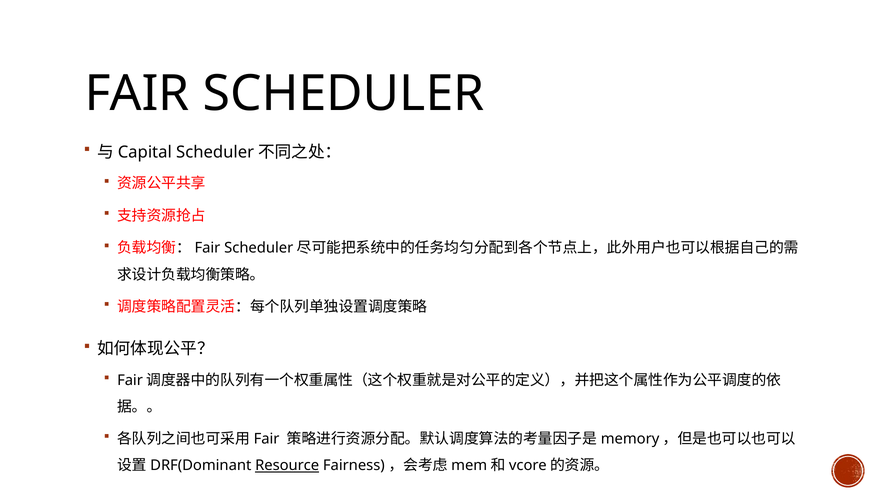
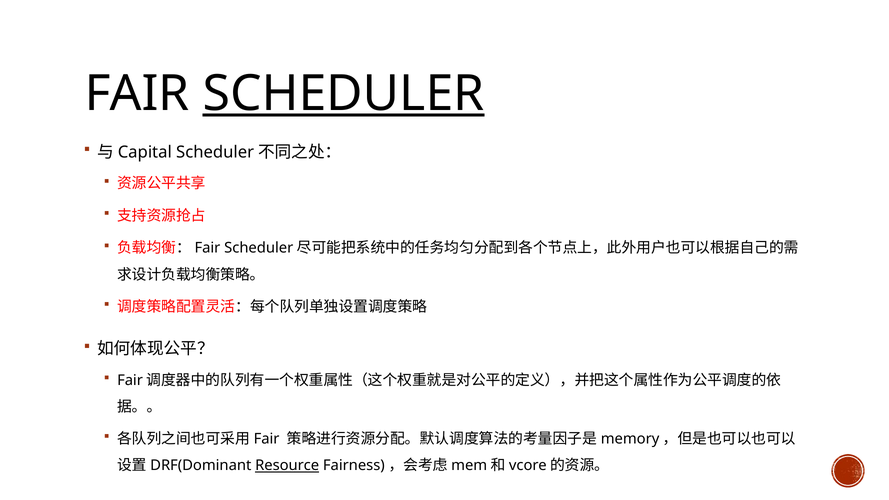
SCHEDULER underline: none -> present (344, 94)
